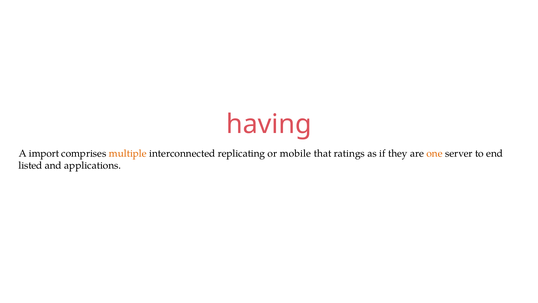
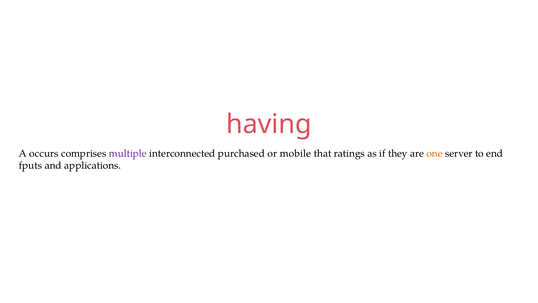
import: import -> occurs (44, 153)
multiple colour: orange -> purple (128, 153)
replicating: replicating -> purchased (241, 153)
listed: listed -> fputs (30, 165)
